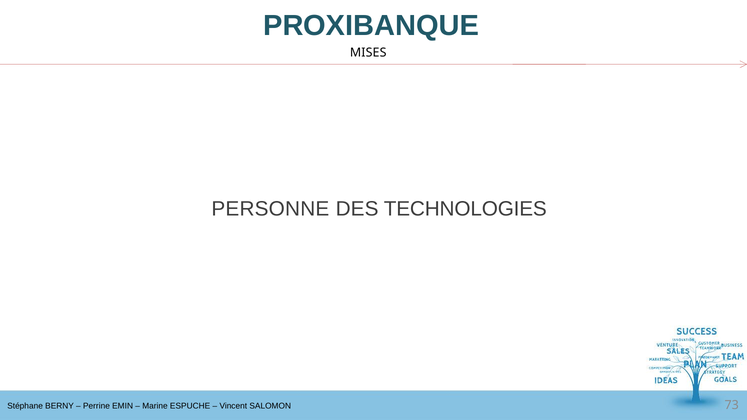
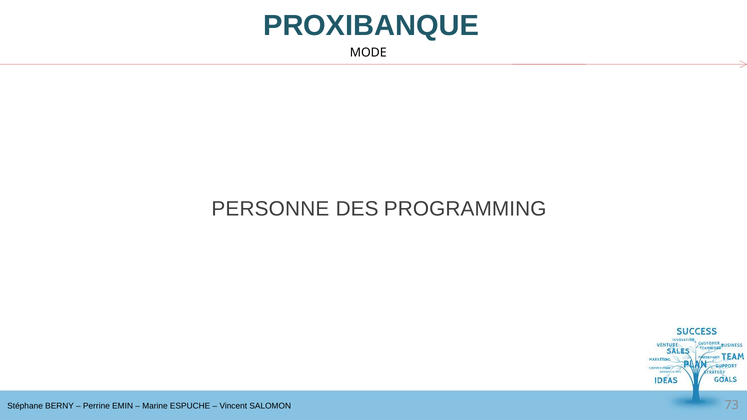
MISES: MISES -> MODE (368, 53)
TECHNOLOGIES: TECHNOLOGIES -> PROGRAMMING (465, 209)
